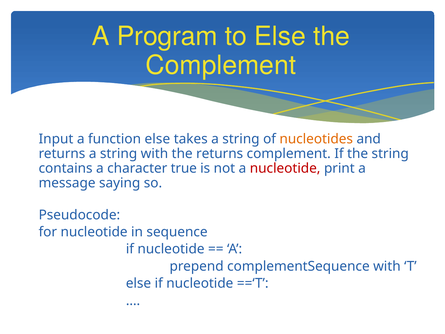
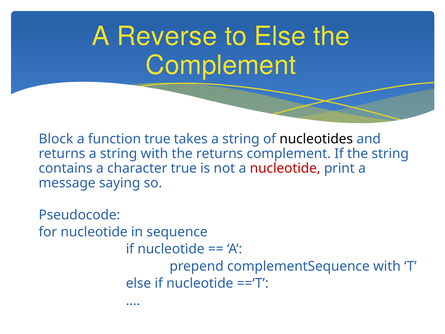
Program: Program -> Reverse (167, 36)
Input: Input -> Block (56, 139)
function else: else -> true (157, 139)
nucleotides colour: orange -> black (316, 139)
